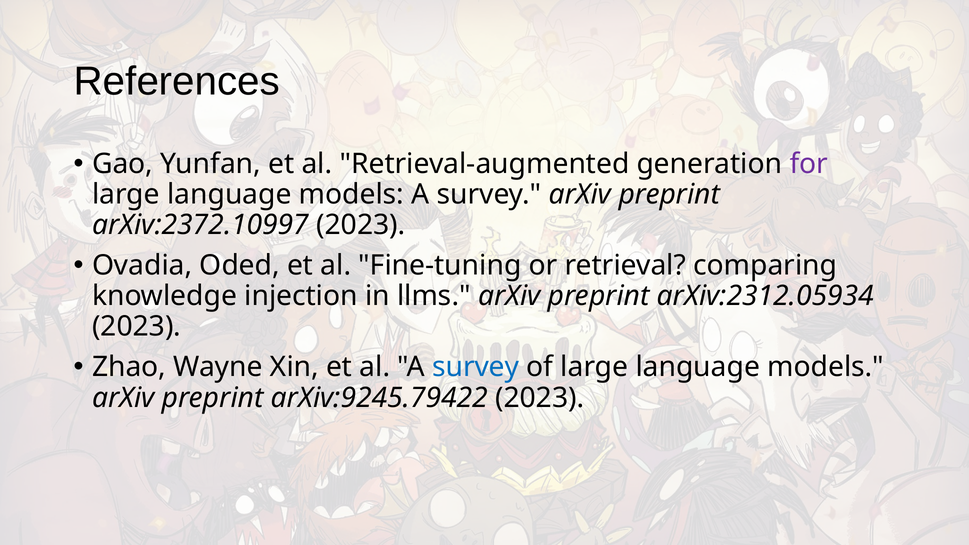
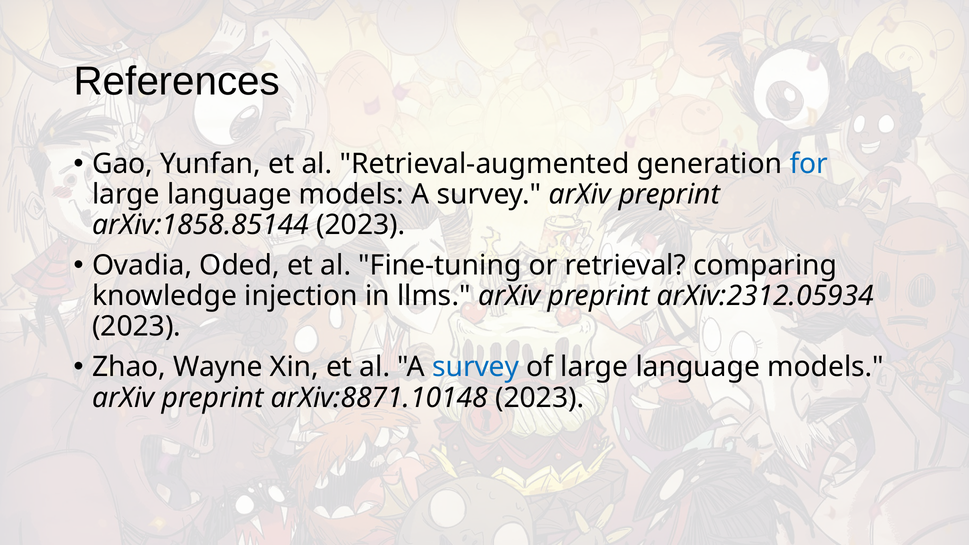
for colour: purple -> blue (809, 164)
arXiv:2372.10997: arXiv:2372.10997 -> arXiv:1858.85144 (201, 225)
arXiv:9245.79422: arXiv:9245.79422 -> arXiv:8871.10148 (379, 398)
